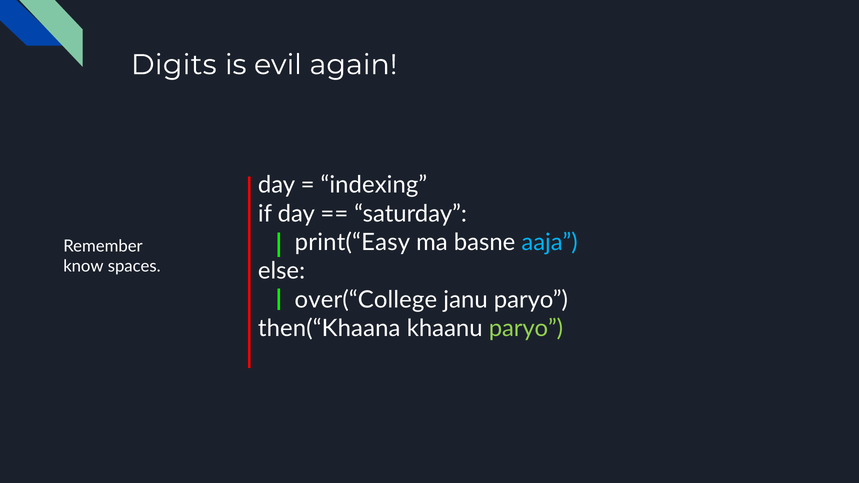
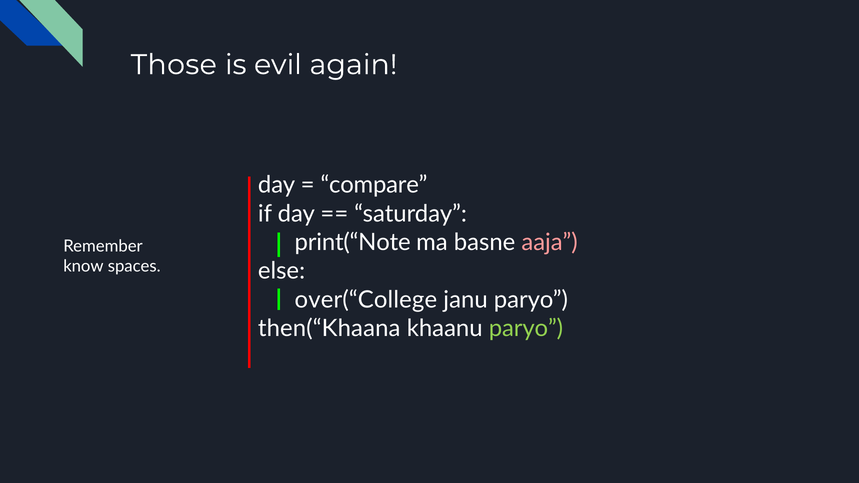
Digits: Digits -> Those (174, 65)
indexing: indexing -> compare (374, 185)
print(“Easy: print(“Easy -> print(“Note (353, 242)
aaja colour: light blue -> pink (550, 242)
